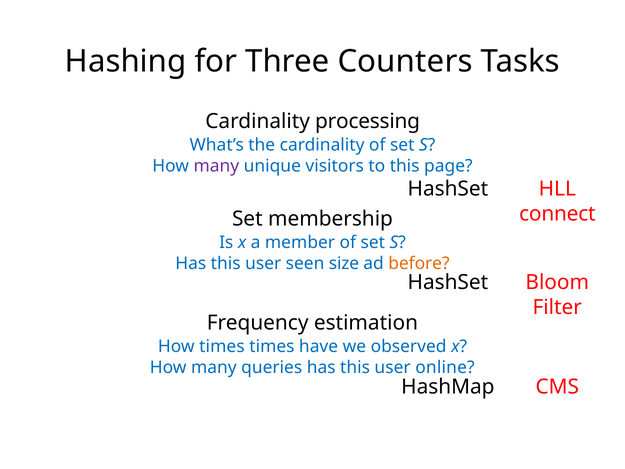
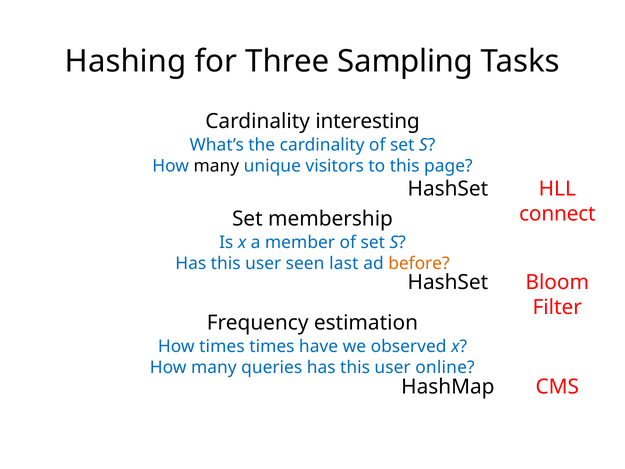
Counters: Counters -> Sampling (405, 62)
processing: processing -> interesting (368, 121)
many colour: purple -> black (216, 166)
size: size -> last (344, 263)
